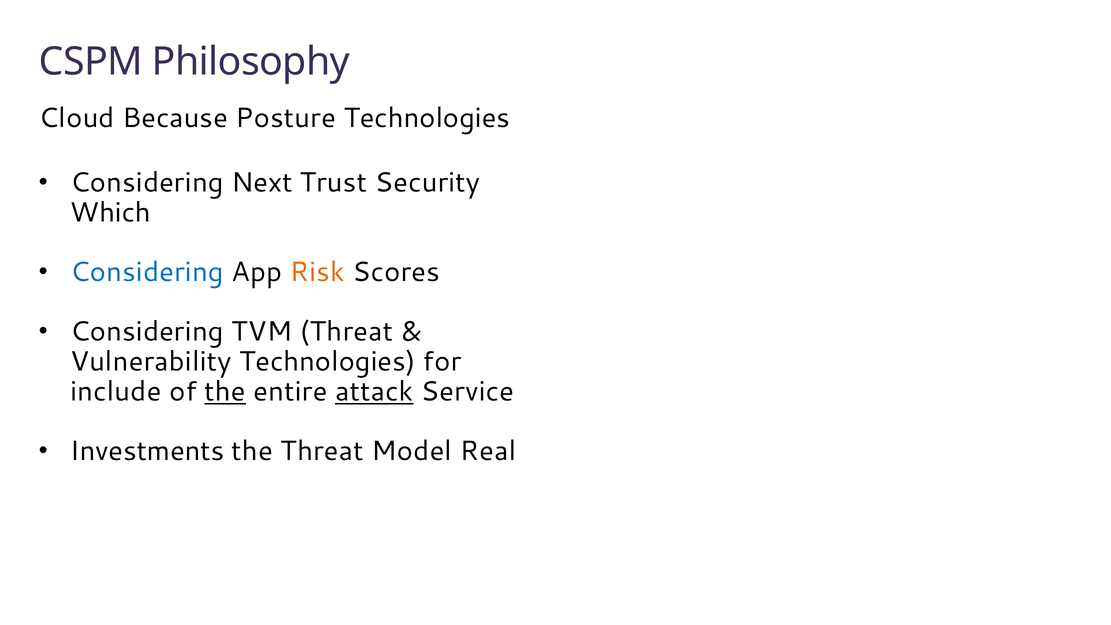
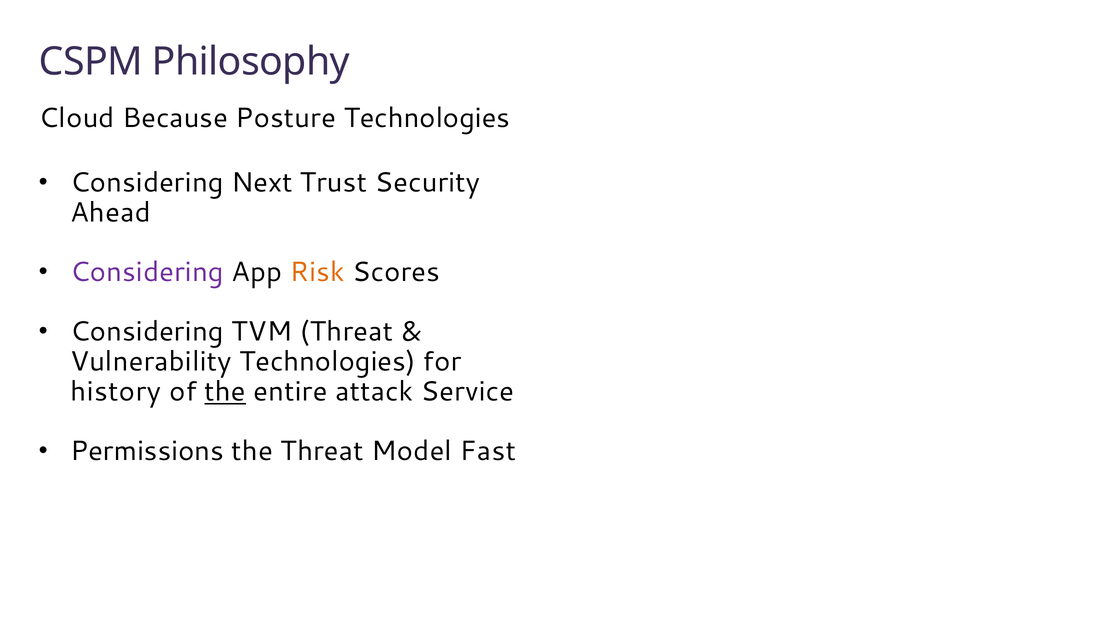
Which: Which -> Ahead (110, 213)
Considering colour: blue -> purple (147, 272)
include: include -> history (116, 392)
attack underline: present -> none (374, 392)
Investments: Investments -> Permissions (147, 451)
Real: Real -> Fast (488, 451)
